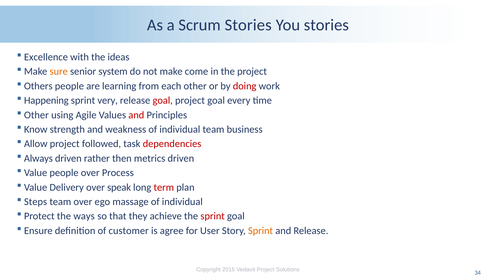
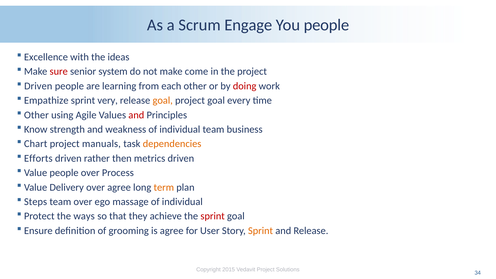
Scrum Stories: Stories -> Engage (248, 25)
You stories: stories -> people (326, 25)
sure colour: orange -> red (59, 72)
Others: Others -> Driven (38, 86)
Happening: Happening -> Empathize (46, 100)
goal colour: red -> orange (163, 100)
Allow: Allow -> Chart (36, 144)
followed: followed -> manuals (101, 144)
dependencies colour: red -> orange (172, 144)
Always: Always -> Efforts (38, 158)
over speak: speak -> agree (119, 187)
term colour: red -> orange (164, 187)
customer: customer -> grooming (129, 231)
